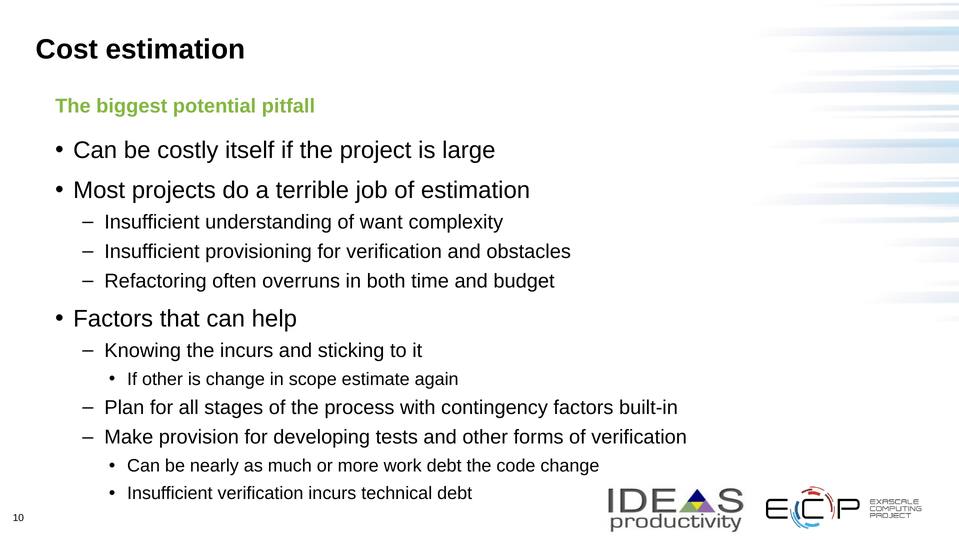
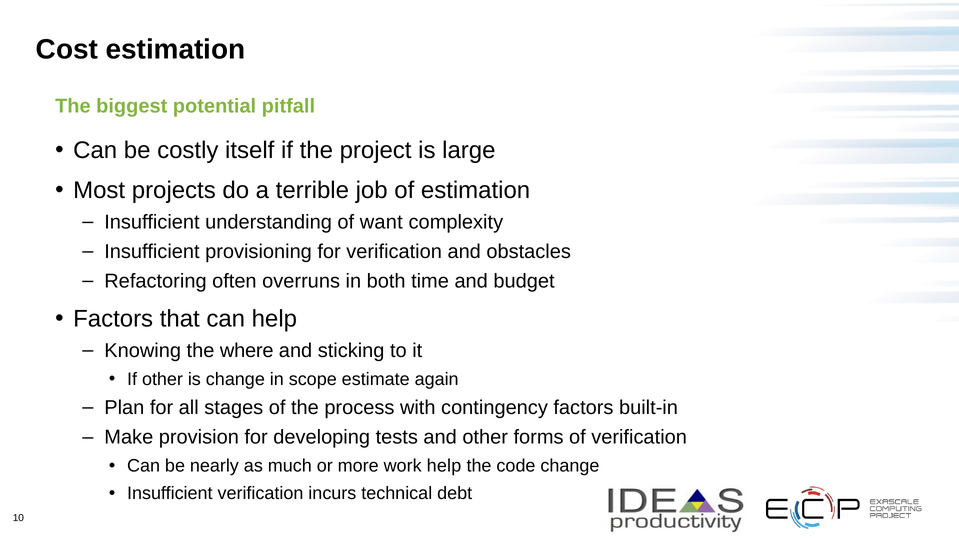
the incurs: incurs -> where (247, 350)
work debt: debt -> help (444, 465)
